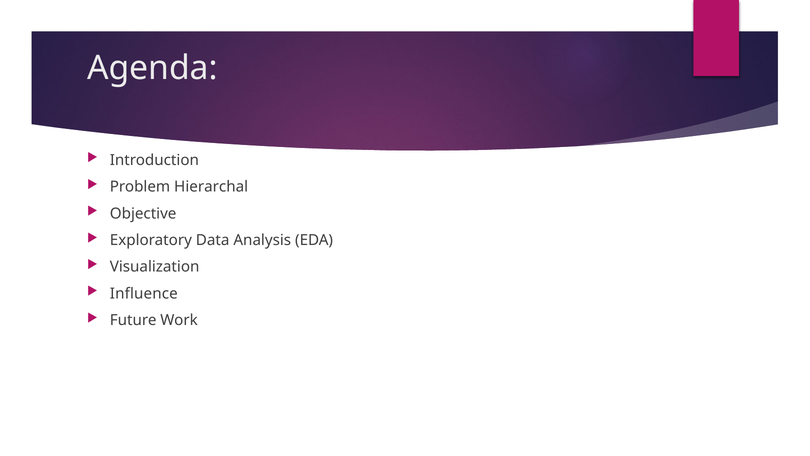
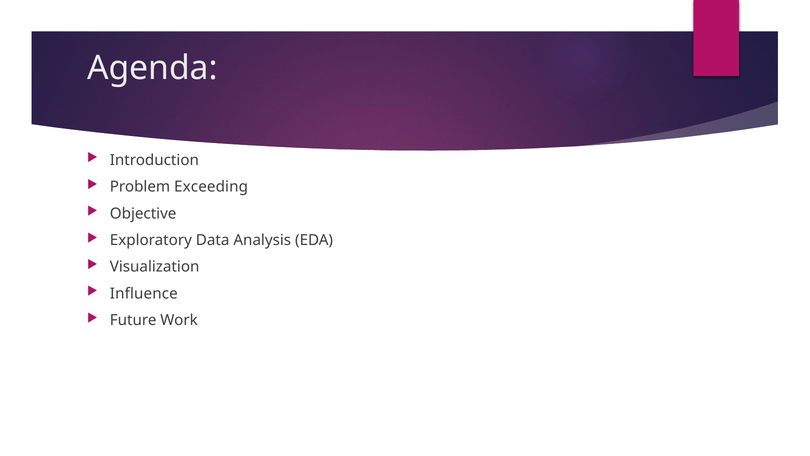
Hierarchal: Hierarchal -> Exceeding (211, 187)
